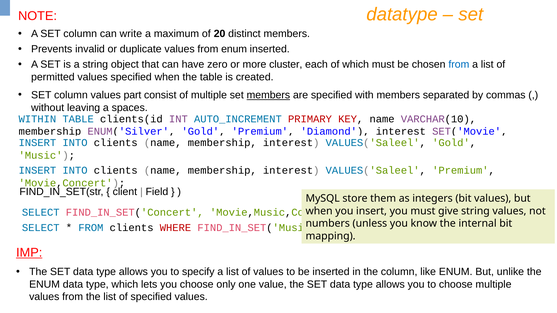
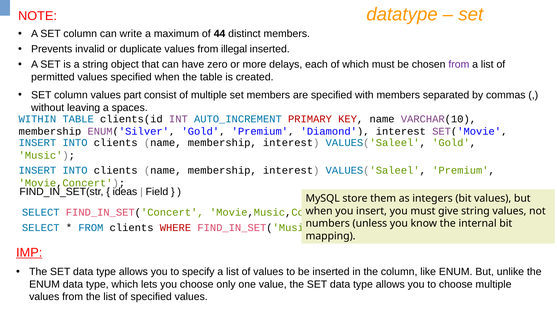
20: 20 -> 44 (220, 34)
from enum: enum -> illegal (234, 49)
cluster: cluster -> delays (286, 65)
from colour: blue -> purple (459, 65)
members underline: present -> none (268, 95)
client: client -> ideas (125, 192)
